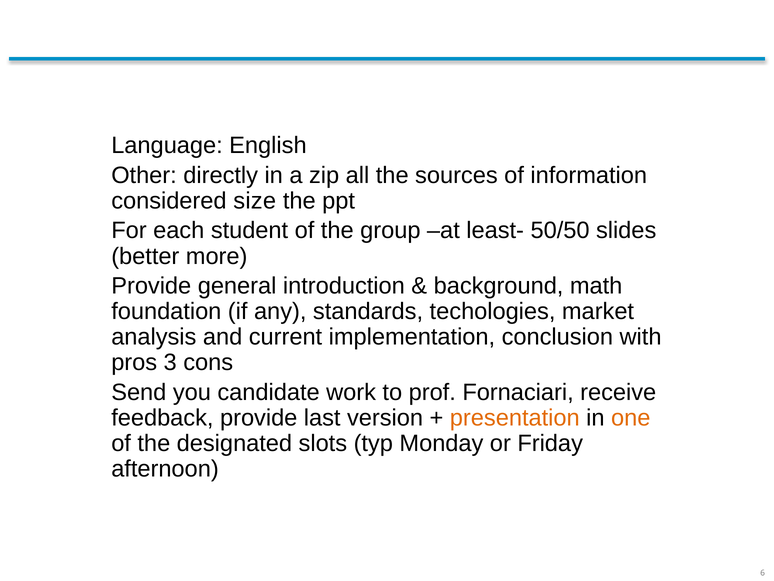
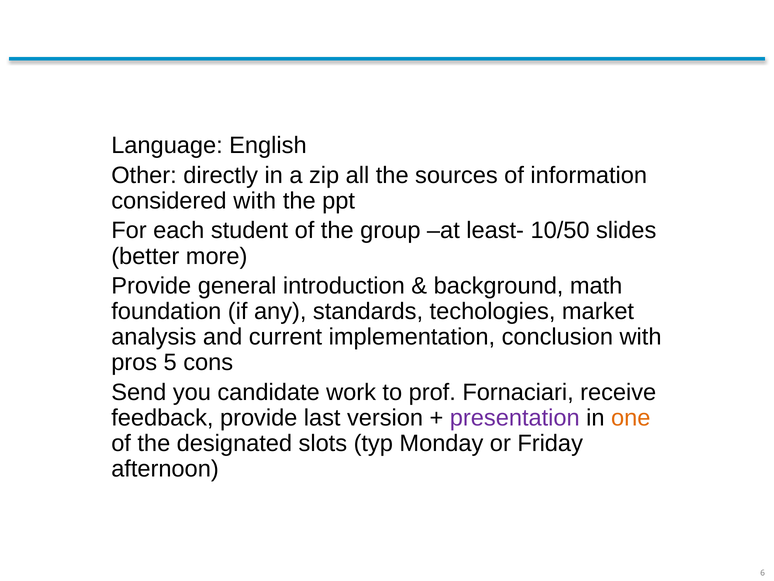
considered size: size -> with (255, 201)
50/50: 50/50 -> 10/50 (560, 230)
3: 3 -> 5 (170, 362)
presentation colour: orange -> purple (515, 418)
